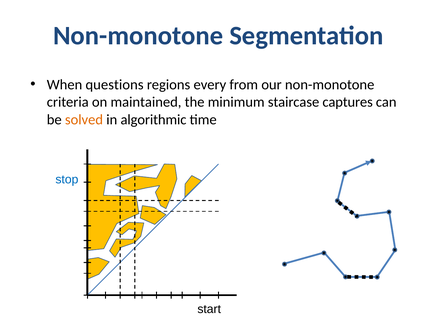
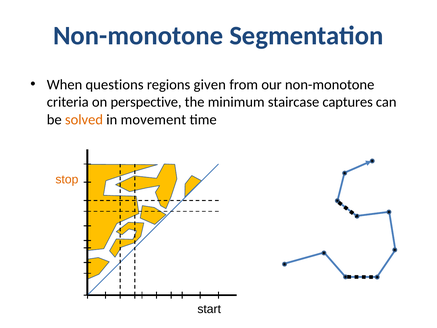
every: every -> given (210, 84)
maintained: maintained -> perspective (146, 102)
algorithmic: algorithmic -> movement (153, 119)
stop colour: blue -> orange (67, 179)
